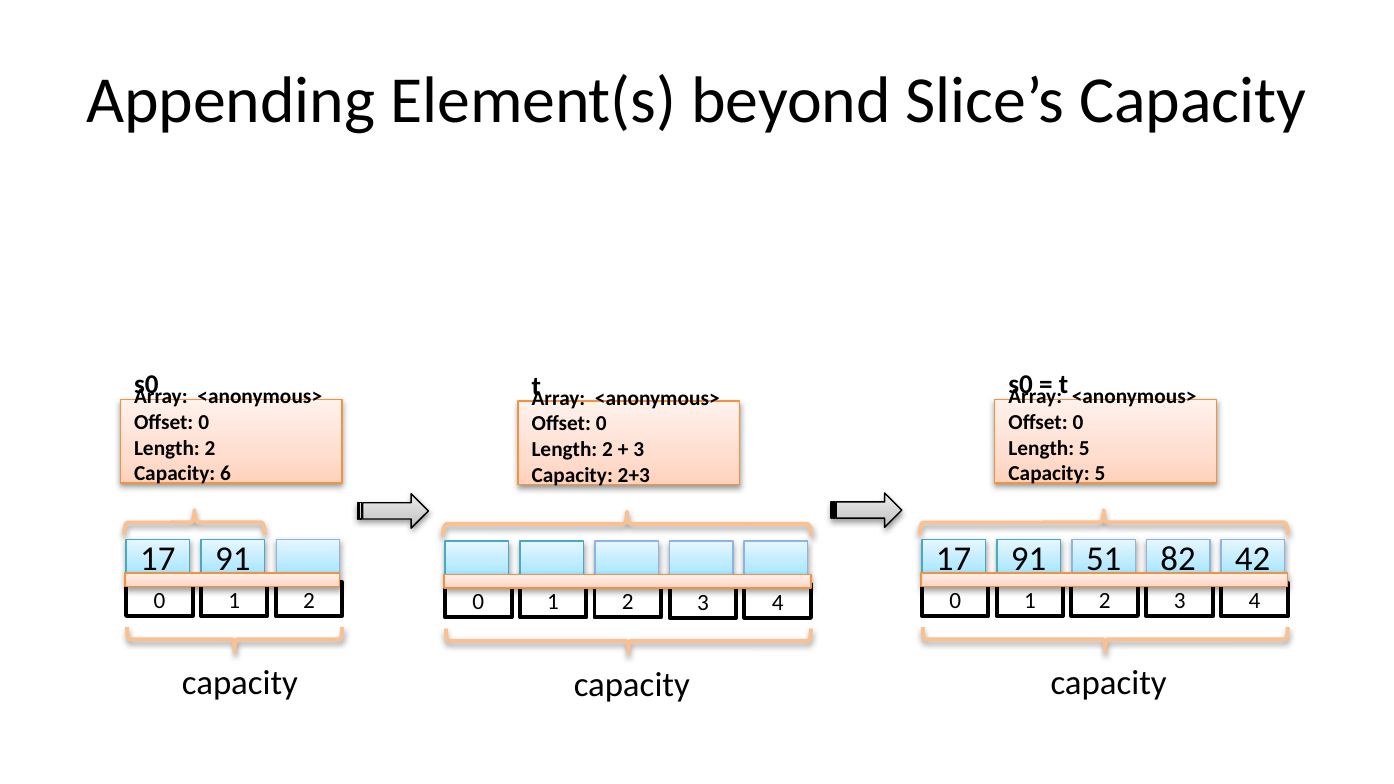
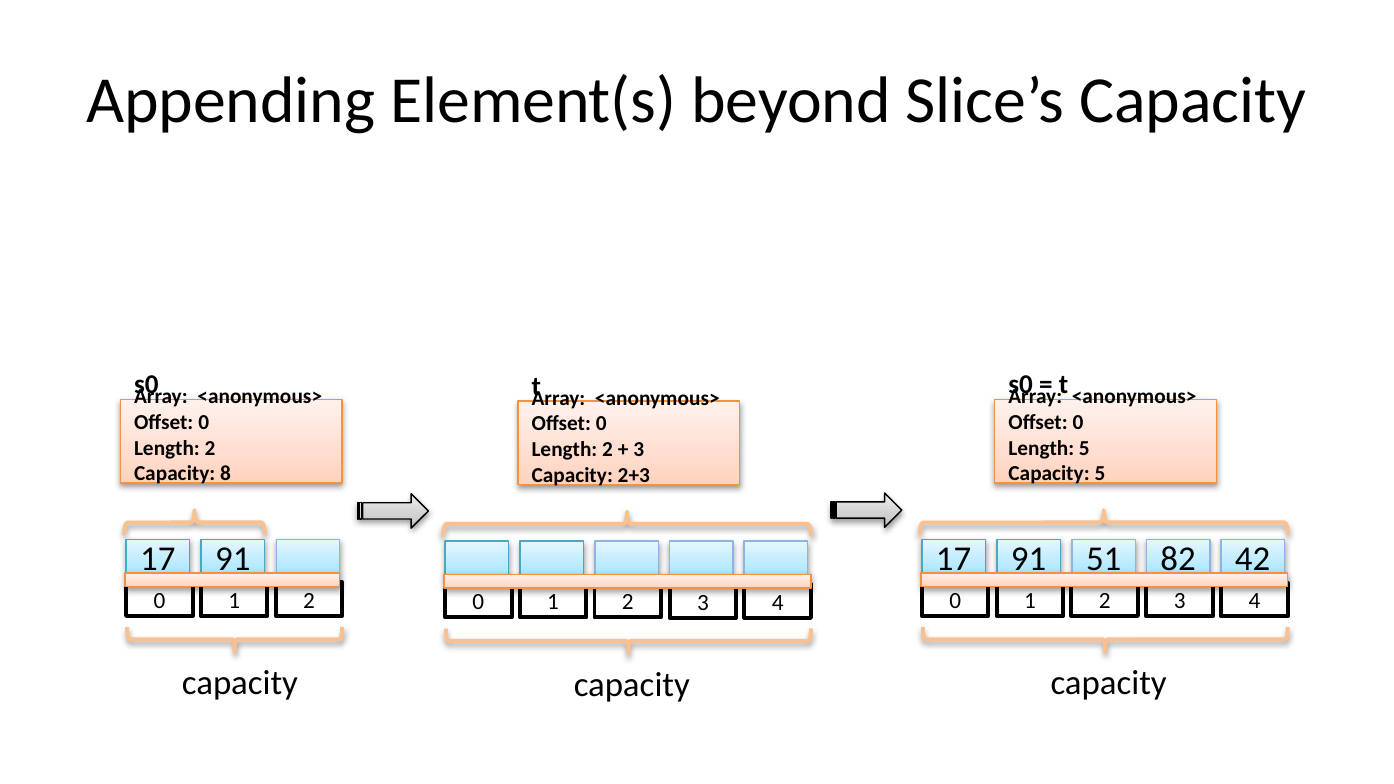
6: 6 -> 8 (226, 474)
